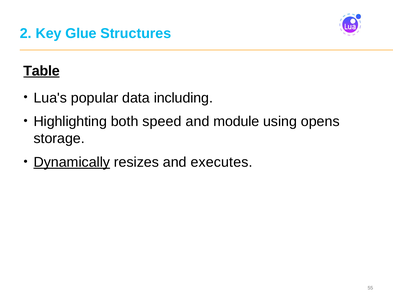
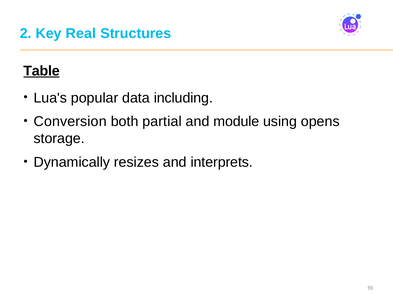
Glue: Glue -> Real (81, 34)
Highlighting: Highlighting -> Conversion (70, 121)
speed: speed -> partial (162, 121)
Dynamically underline: present -> none (72, 162)
executes: executes -> interprets (222, 162)
